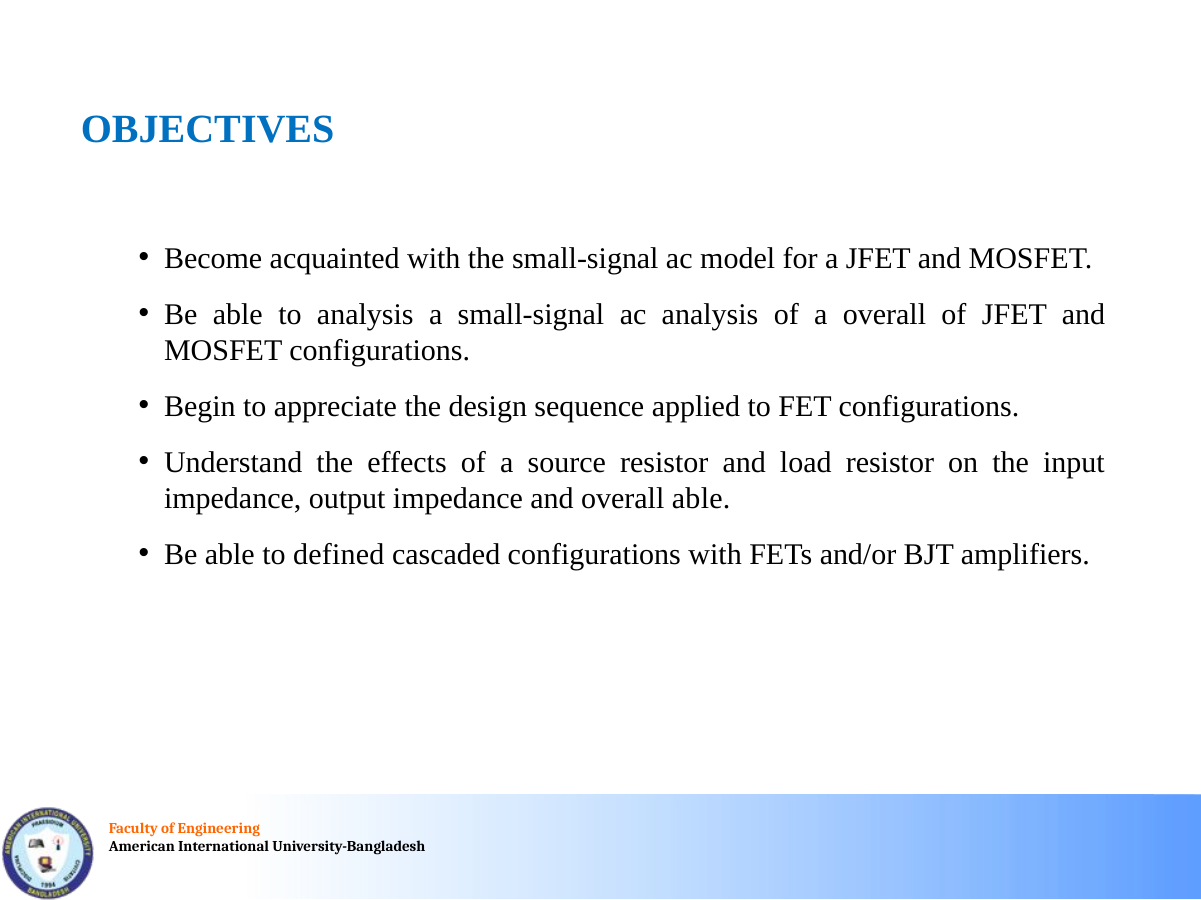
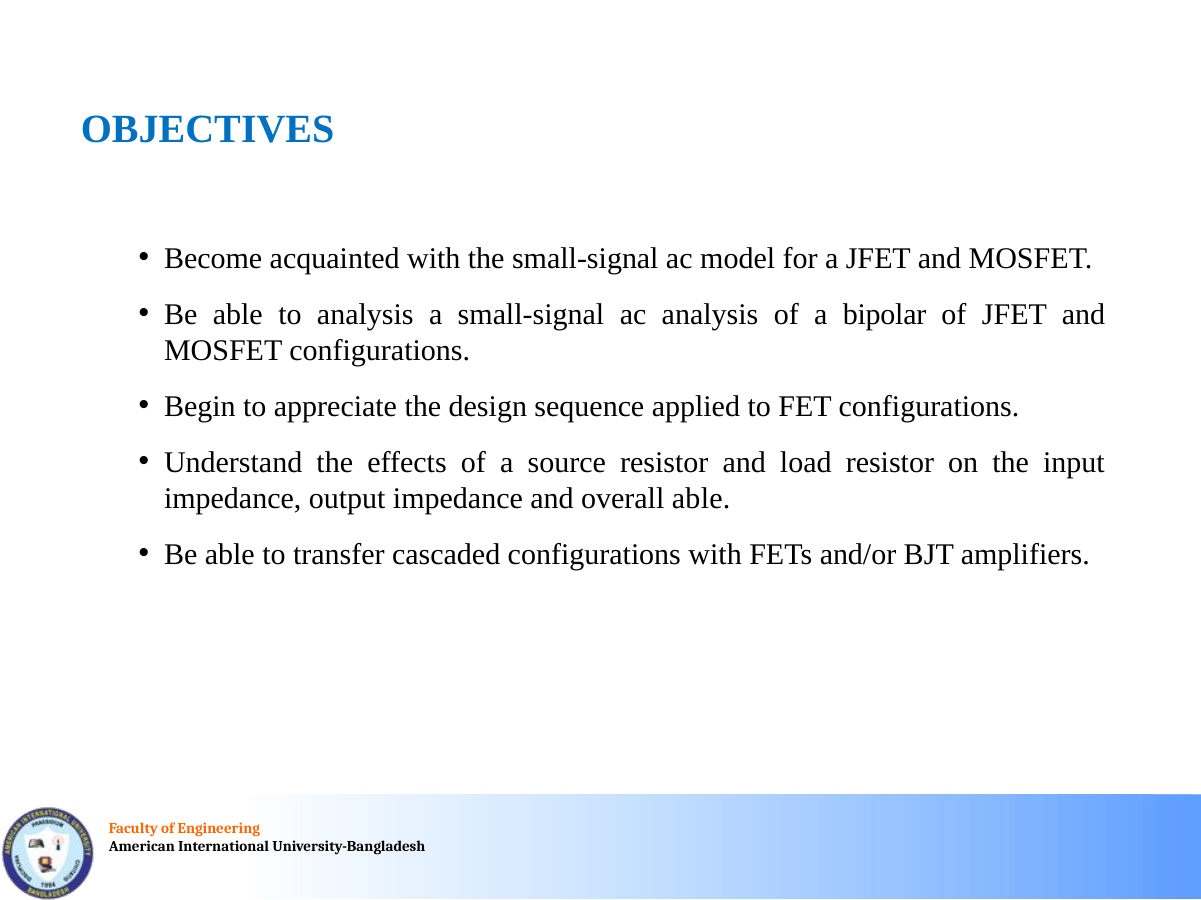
a overall: overall -> bipolar (885, 315)
defined: defined -> transfer (339, 555)
